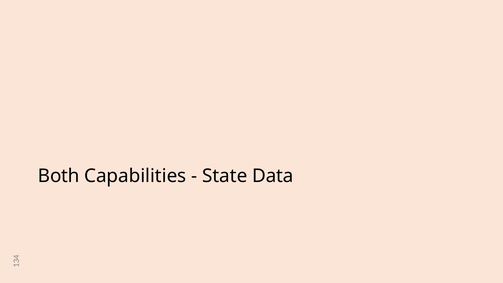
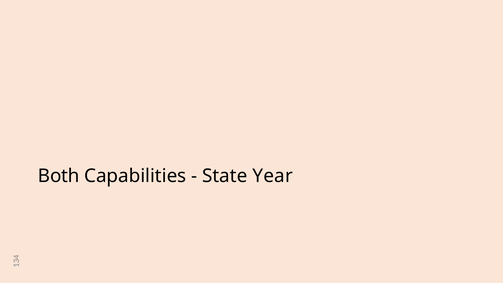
Data: Data -> Year (273, 176)
